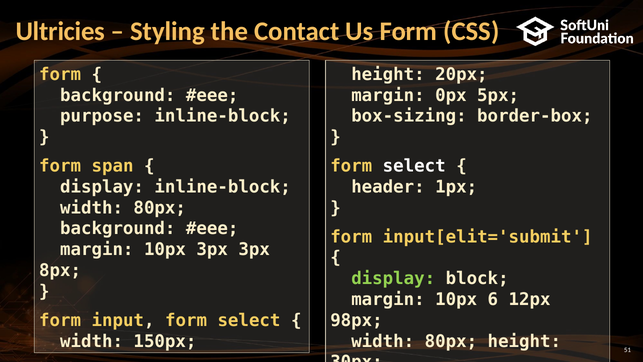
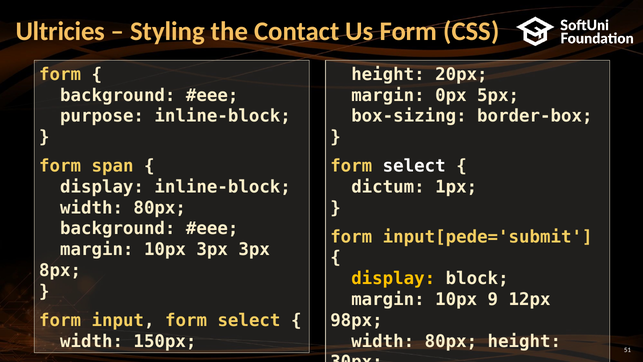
header: header -> dictum (388, 187)
input[elit='submit: input[elit='submit -> input[pede='submit (488, 237)
display colour: light green -> yellow (393, 278)
6: 6 -> 9 (493, 299)
